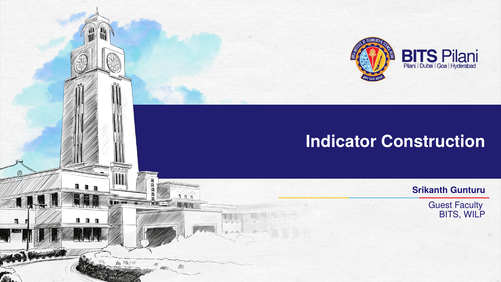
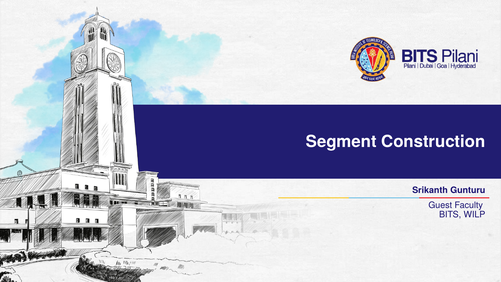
Indicator: Indicator -> Segment (341, 142)
